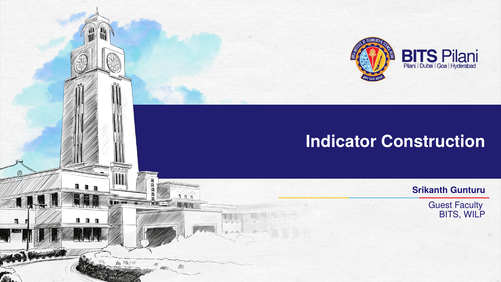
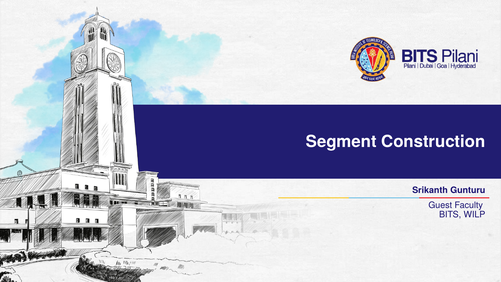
Indicator: Indicator -> Segment (341, 142)
